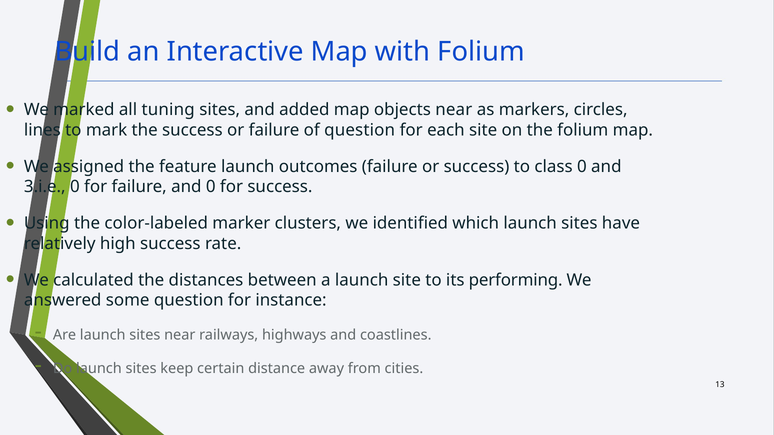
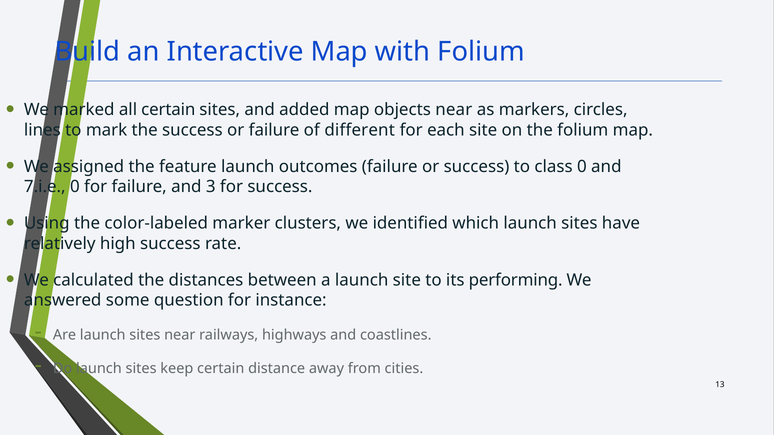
all tuning: tuning -> certain (168, 110)
of question: question -> different (360, 130)
3.i.e: 3.i.e -> 7.i.e (45, 187)
and 0: 0 -> 3 (211, 187)
